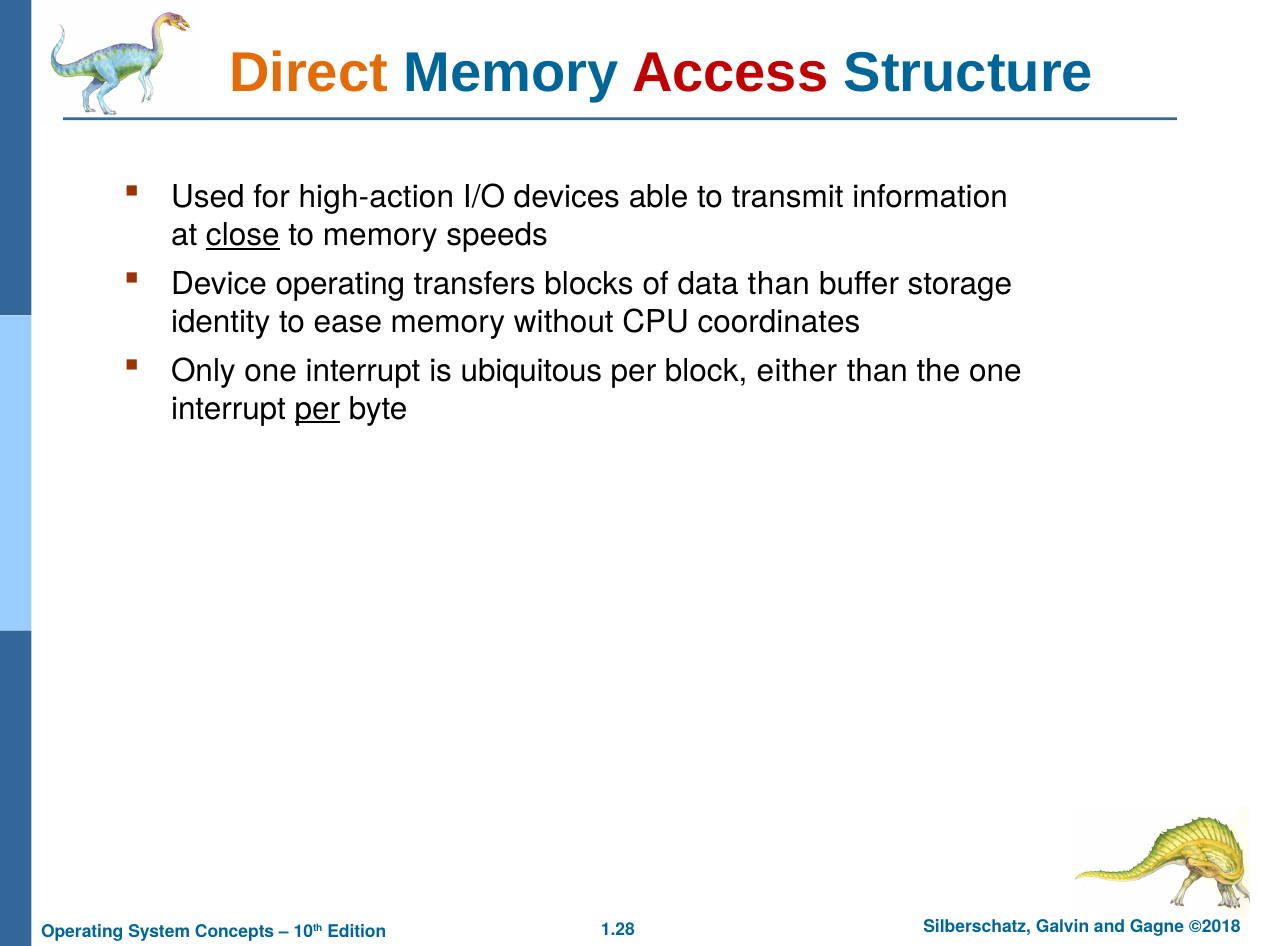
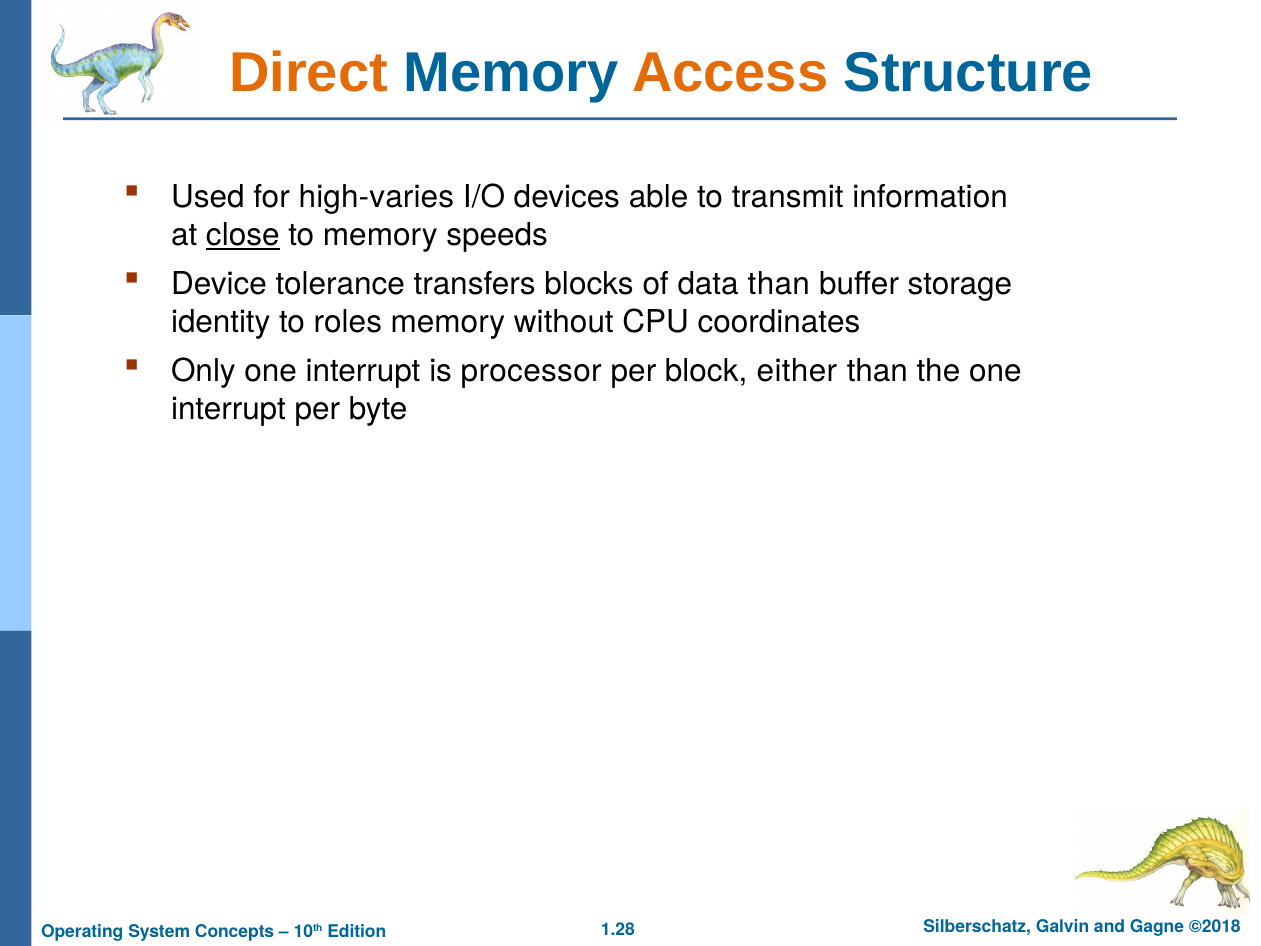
Access colour: red -> orange (730, 73)
high-action: high-action -> high-varies (376, 198)
Device operating: operating -> tolerance (340, 284)
ease: ease -> roles (348, 322)
ubiquitous: ubiquitous -> processor (531, 371)
per underline: present -> none (317, 409)
